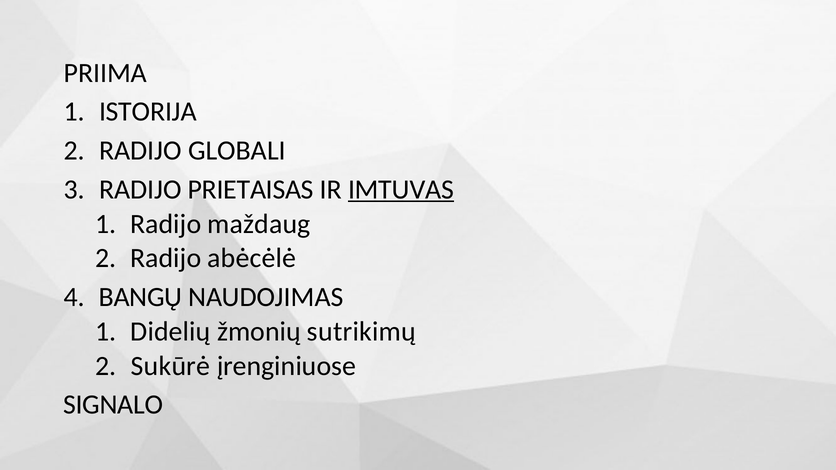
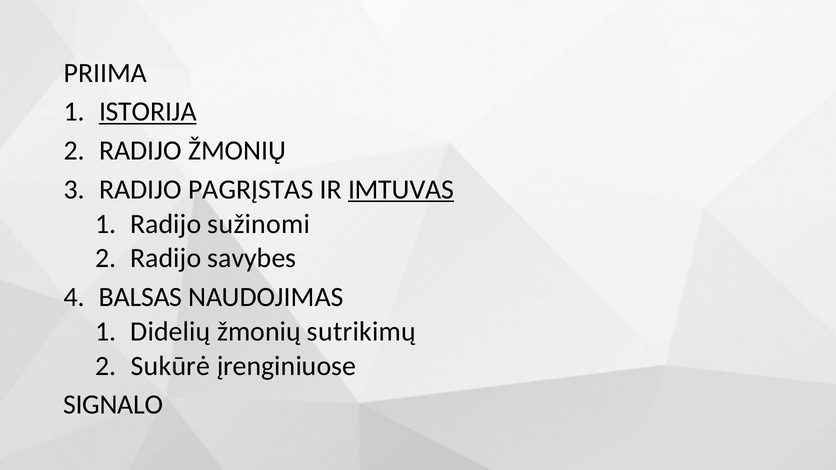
ISTORIJA underline: none -> present (148, 112)
RADIJO GLOBALI: GLOBALI -> ŽMONIŲ (237, 151)
PRIETAISAS: PRIETAISAS -> PAGRĮSTAS (251, 189)
maždaug: maždaug -> sužinomi (259, 224)
abėcėlė: abėcėlė -> savybes (252, 258)
BANGŲ: BANGŲ -> BALSAS (141, 297)
